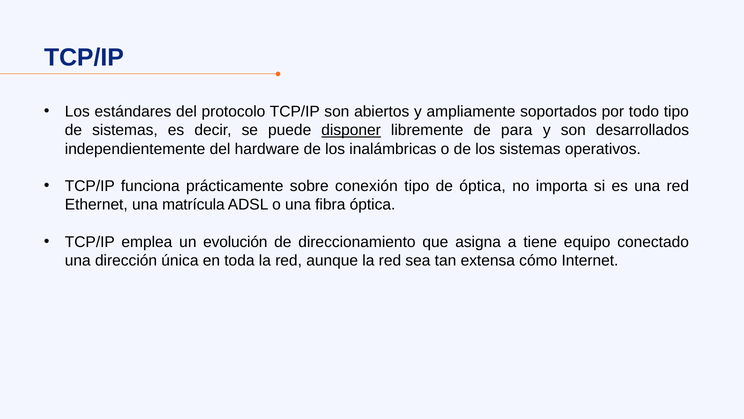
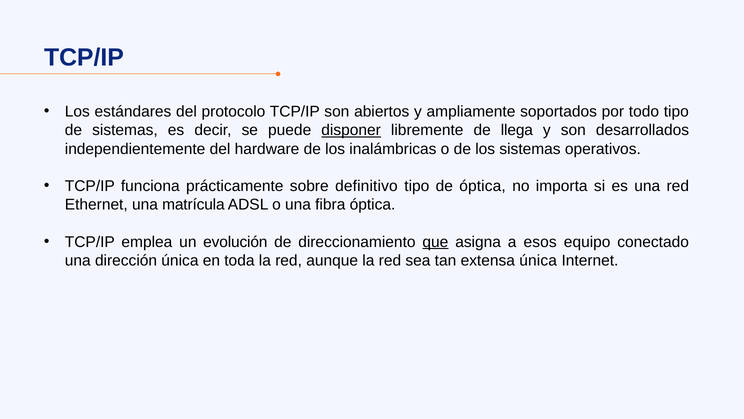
para: para -> llega (517, 130)
conexión: conexión -> definitivo (366, 186)
que underline: none -> present (435, 242)
tiene: tiene -> esos (540, 242)
extensa cómo: cómo -> única (538, 260)
